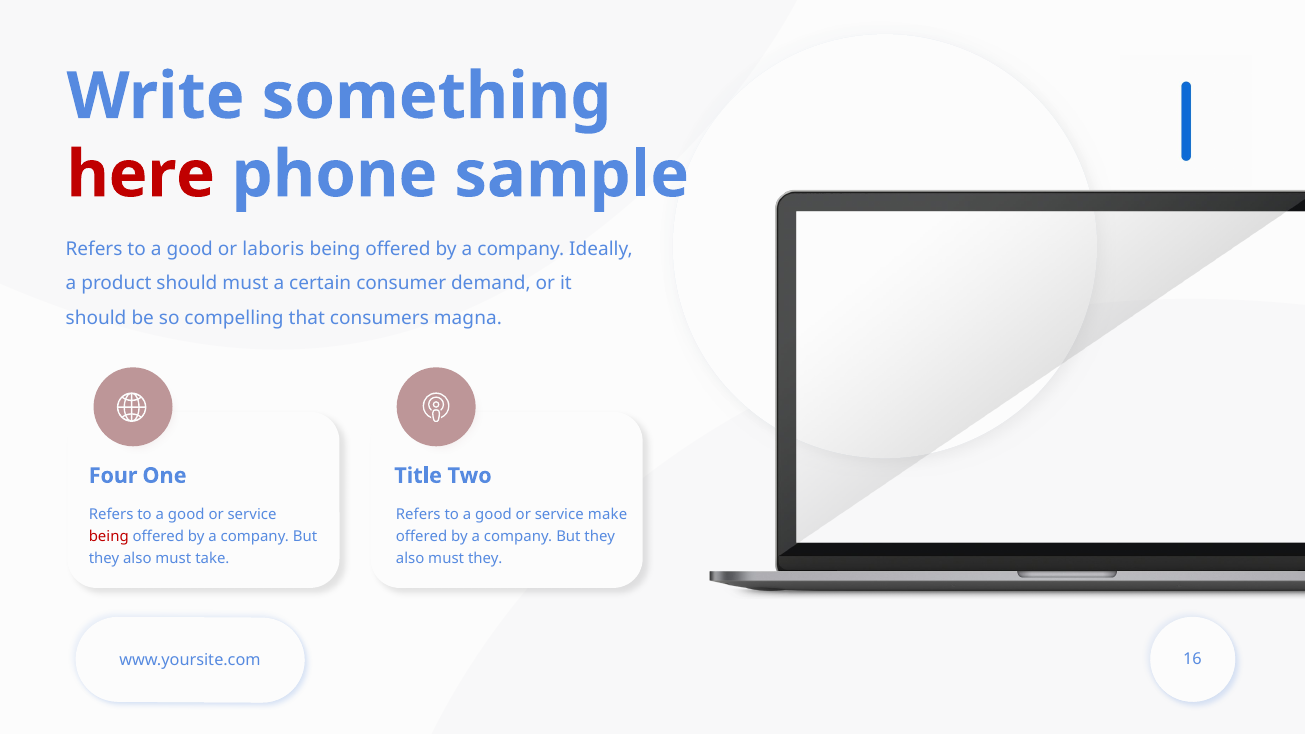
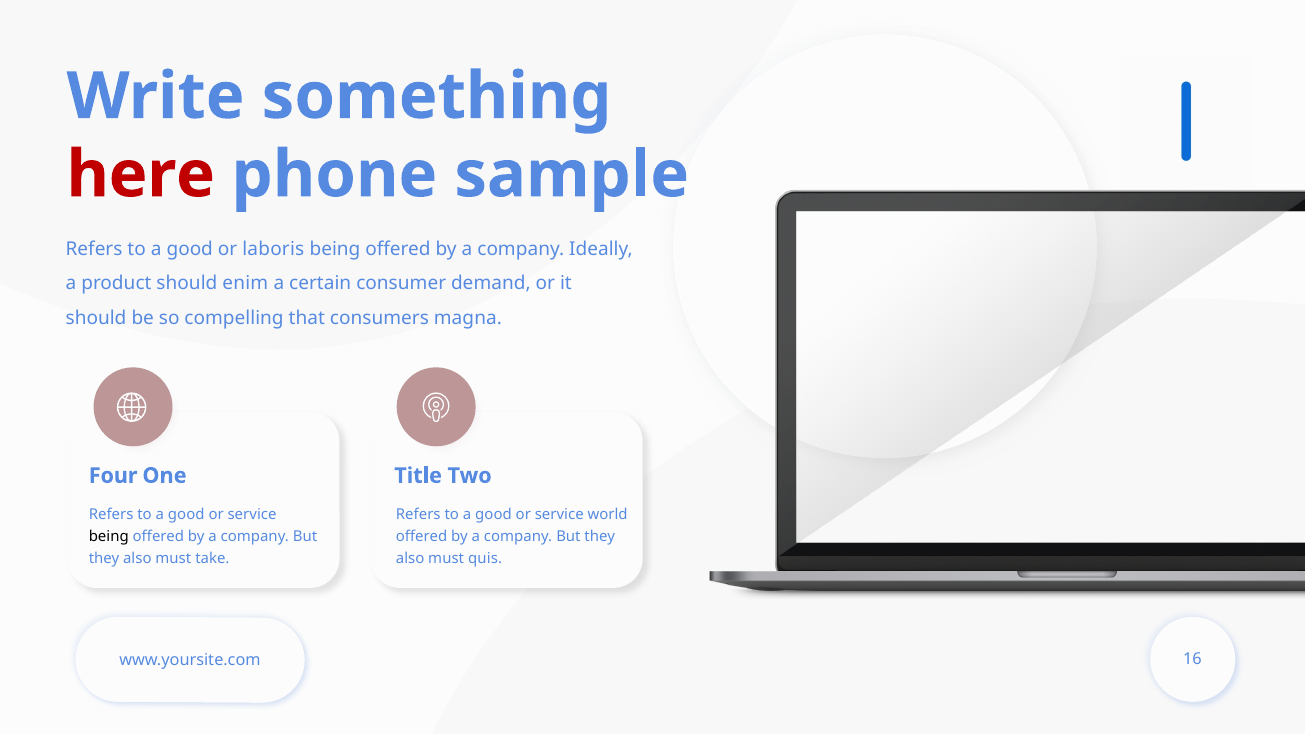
should must: must -> enim (245, 284)
make: make -> world (608, 515)
being colour: red -> black (109, 537)
must they: they -> quis (485, 559)
